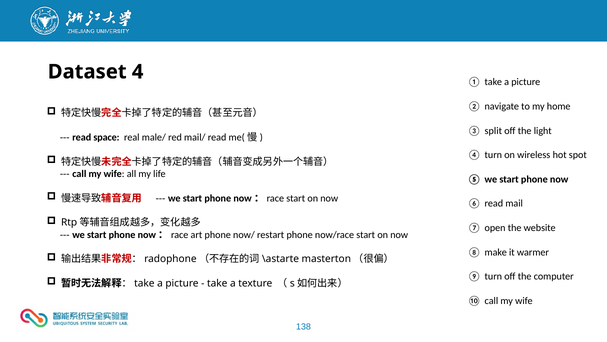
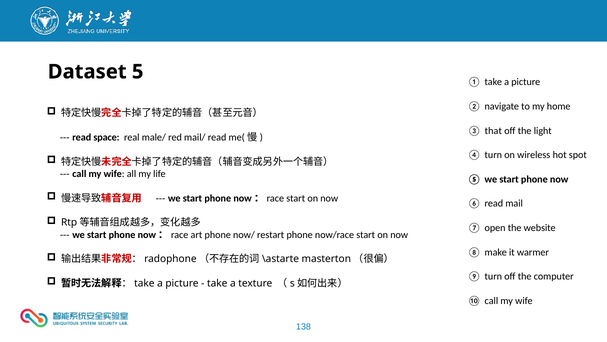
4: 4 -> 5 (138, 72)
split: split -> that (493, 130)
